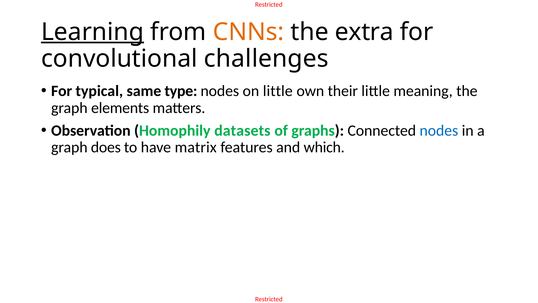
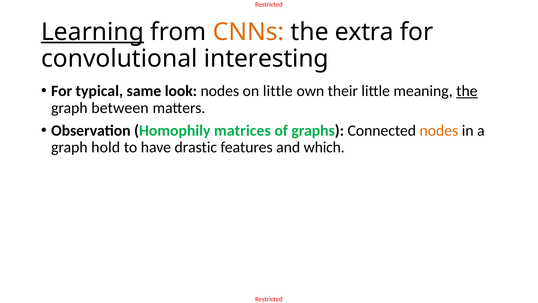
challenges: challenges -> interesting (266, 59)
type: type -> look (181, 91)
the underline: none -> present (467, 91)
elements: elements -> between (120, 108)
datasets: datasets -> matrices (242, 130)
nodes colour: blue -> orange (439, 130)
does: does -> hold (106, 147)
matrix: matrix -> drastic (196, 147)
